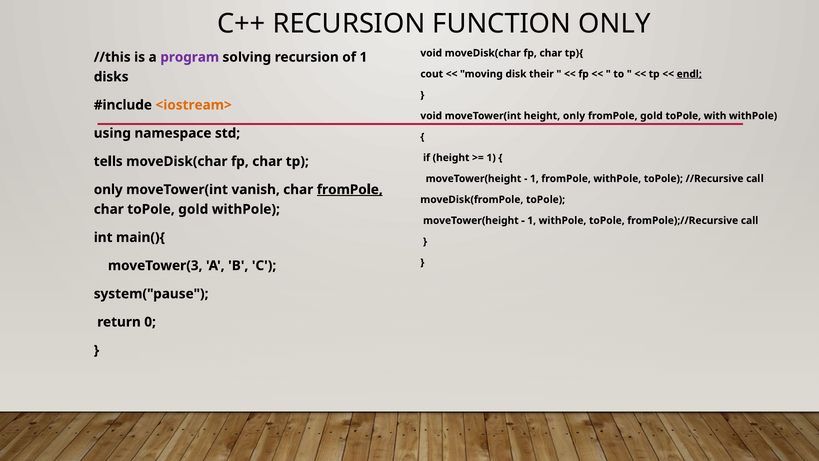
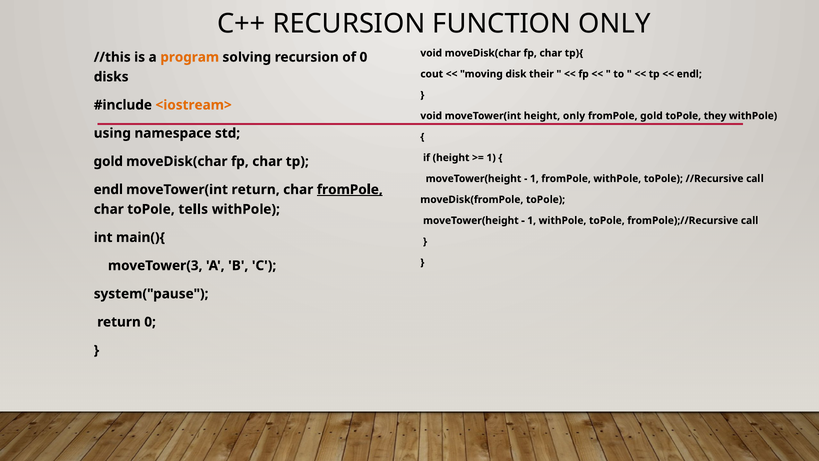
program colour: purple -> orange (190, 57)
of 1: 1 -> 0 (363, 57)
endl underline: present -> none (689, 74)
with: with -> they (715, 116)
tells: tells -> gold (108, 161)
only: only -> endl (108, 189)
moveTower(int vanish: vanish -> return (256, 189)
toPole gold: gold -> tells (193, 209)
